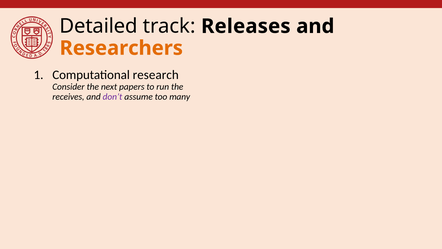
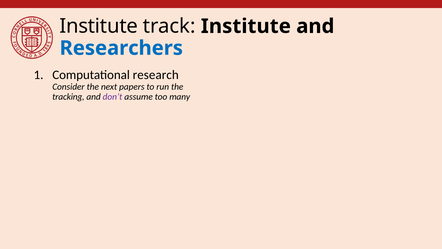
Detailed: Detailed -> Institute (99, 26)
track Releases: Releases -> Institute (246, 26)
Researchers colour: orange -> blue (121, 48)
receives: receives -> tracking (68, 97)
